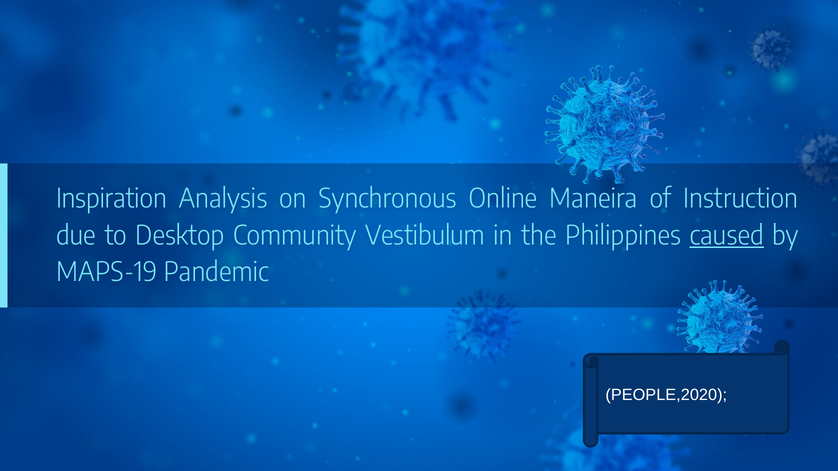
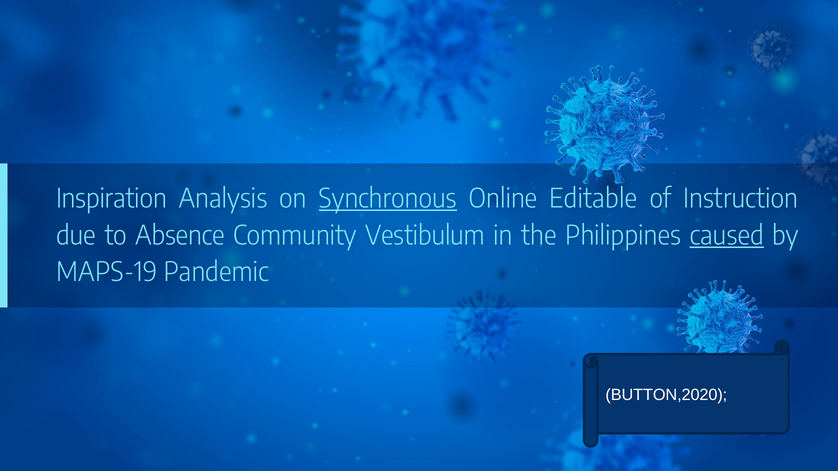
Synchronous underline: none -> present (388, 199)
Maneira: Maneira -> Editable (593, 199)
Desktop: Desktop -> Absence (180, 236)
PEOPLE,2020: PEOPLE,2020 -> BUTTON,2020 (666, 395)
